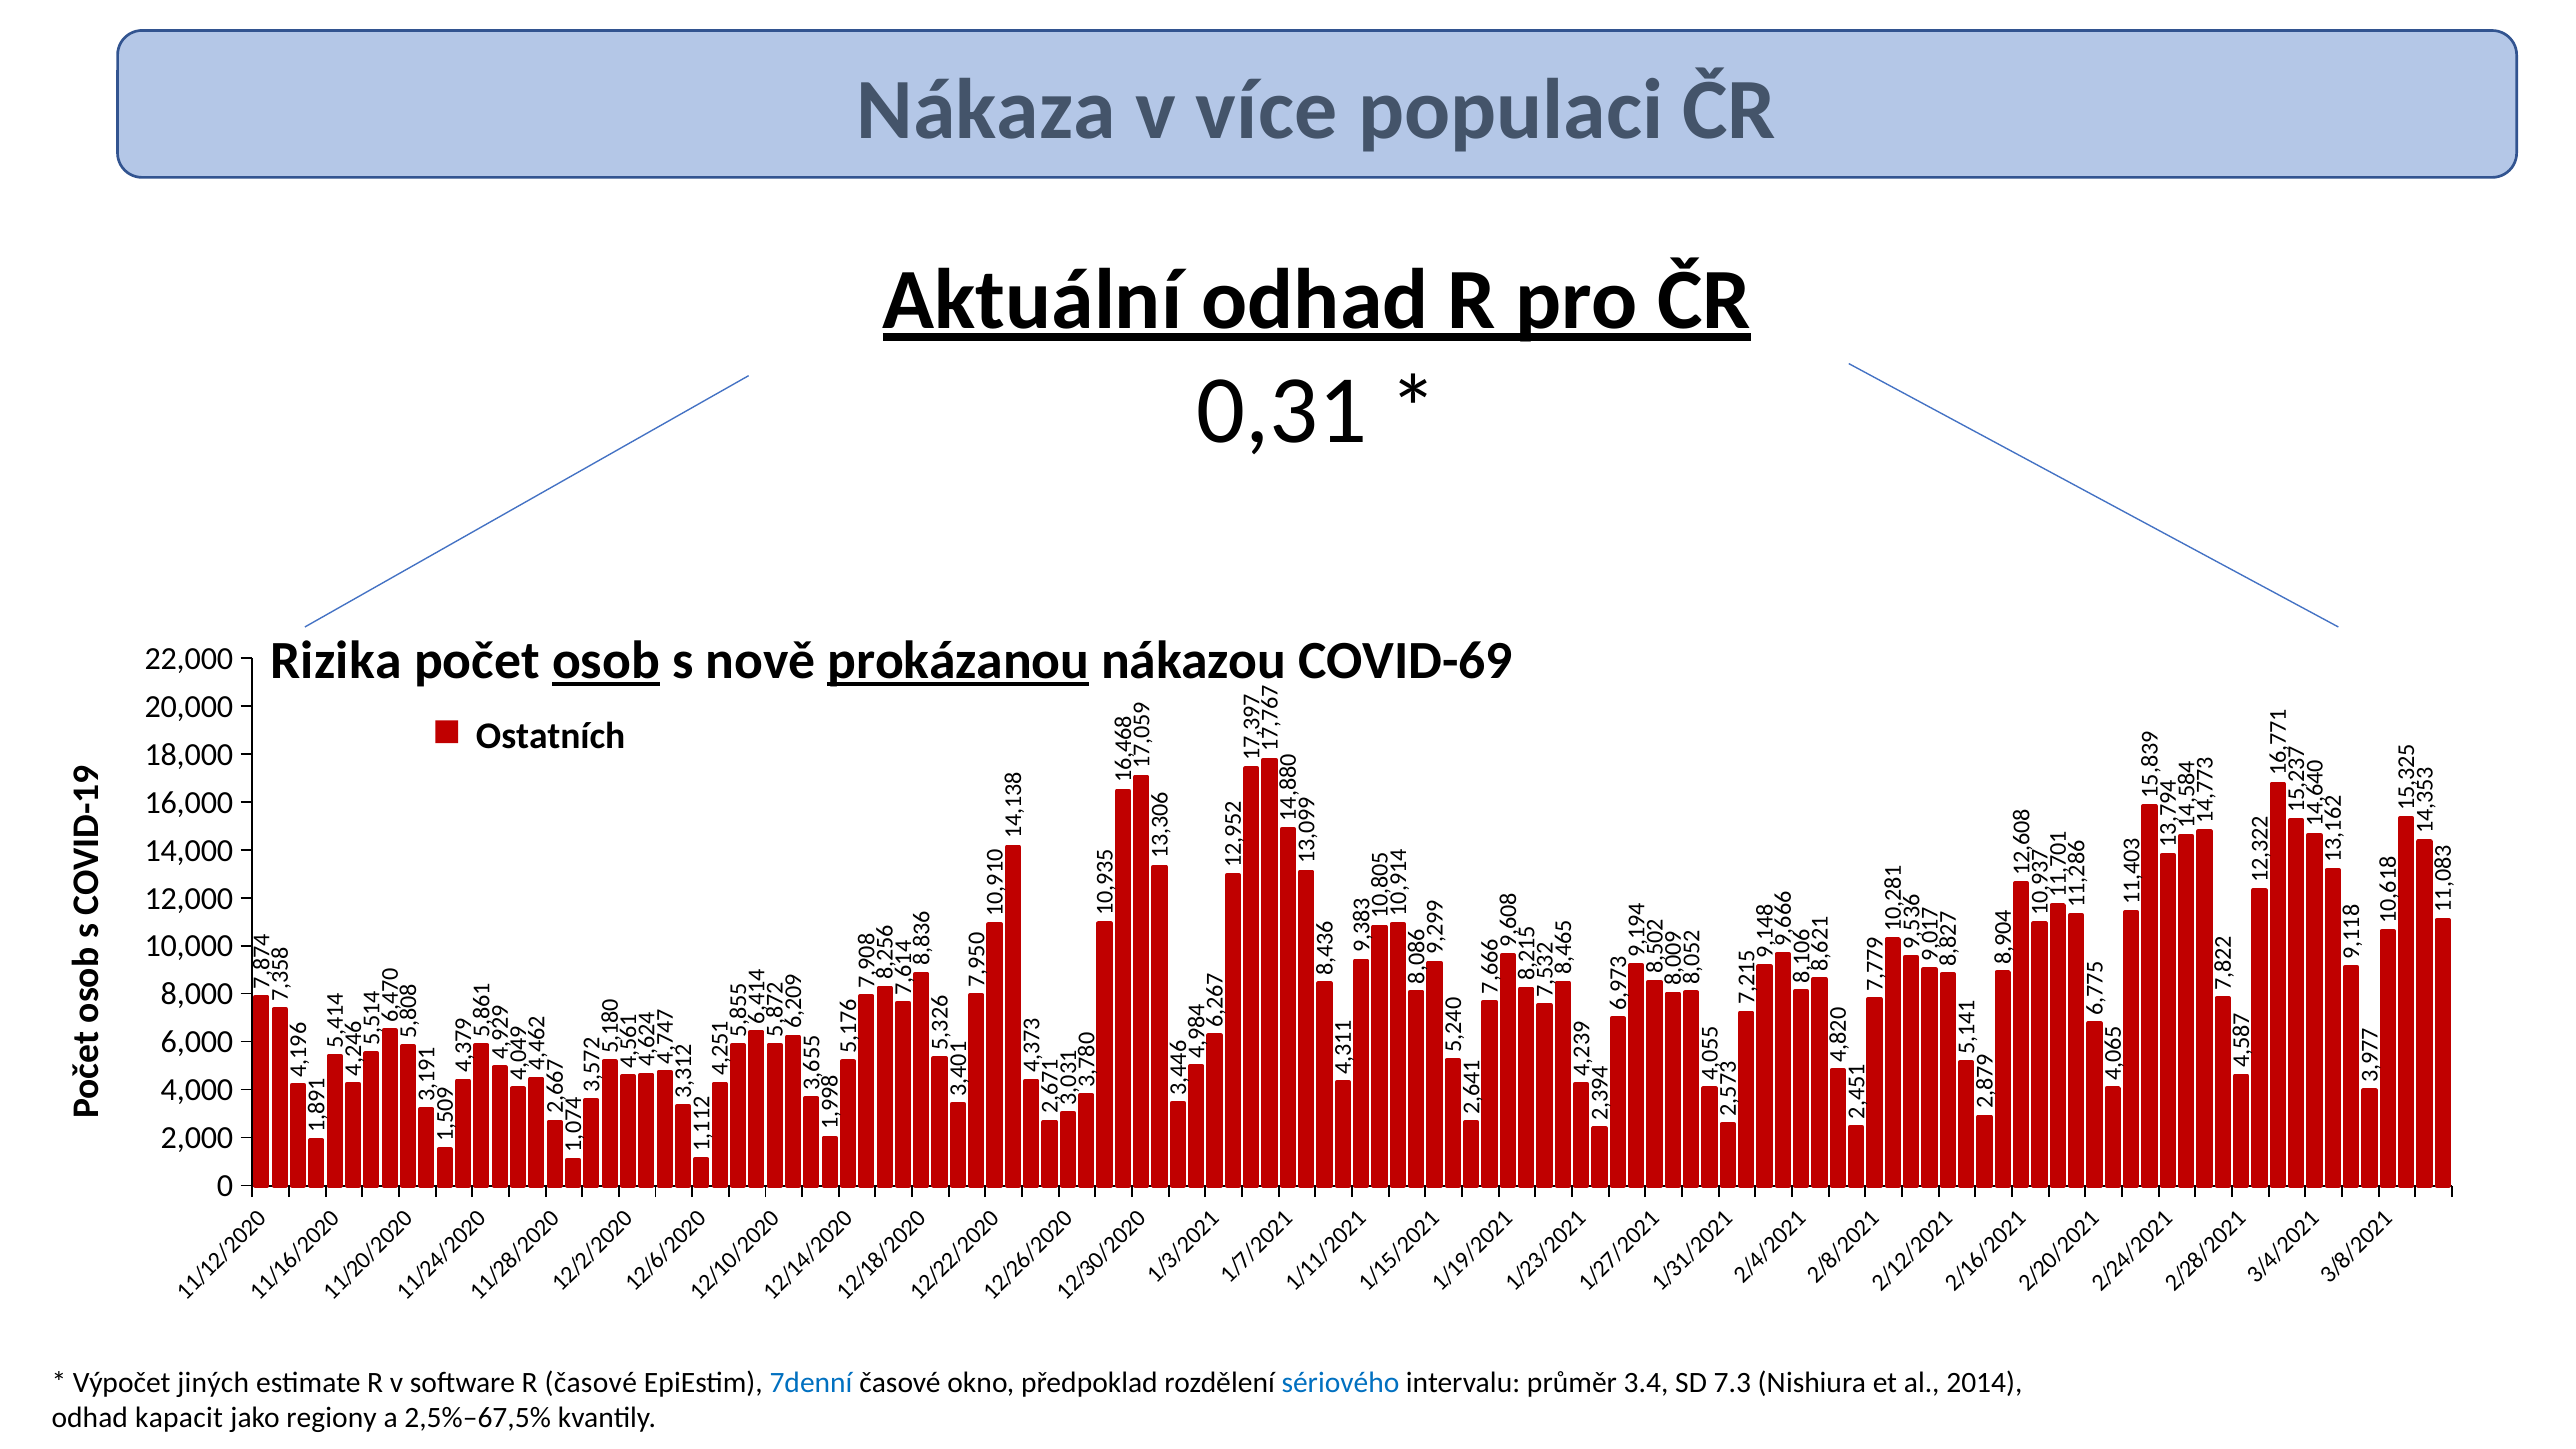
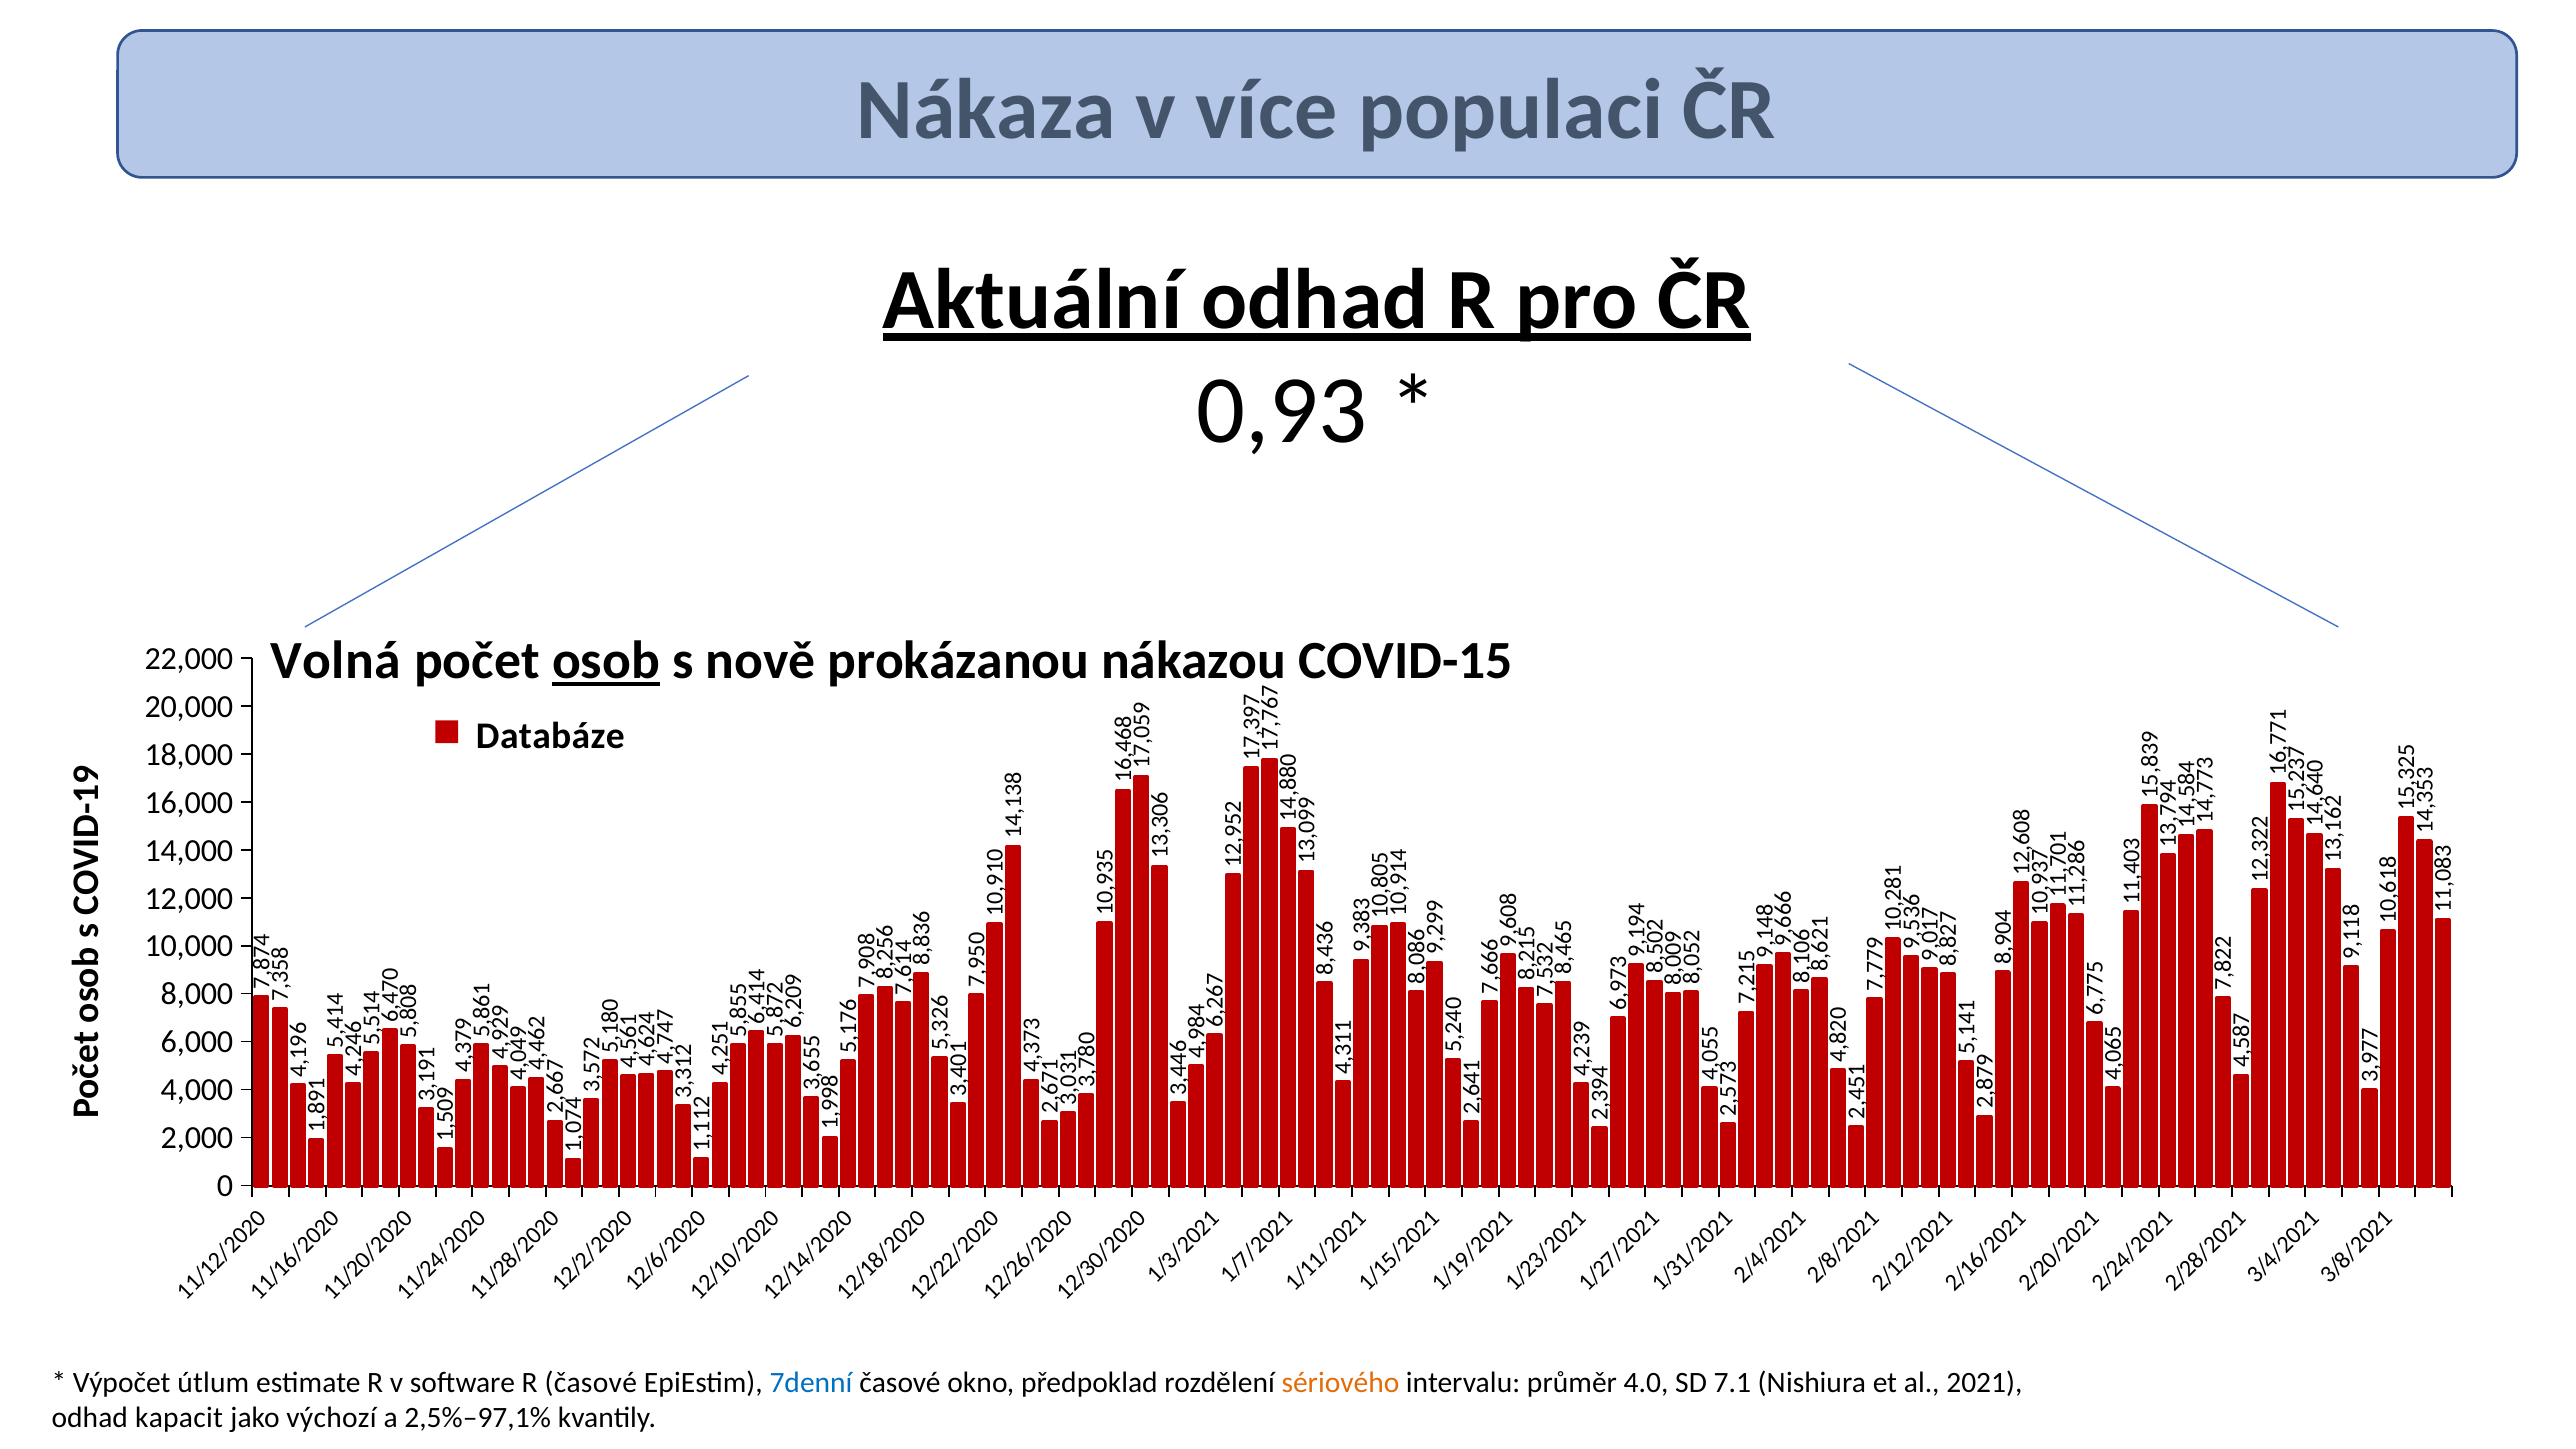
0,31: 0,31 -> 0,93 (1282, 410)
Rizika: Rizika -> Volná (336, 661)
prokázanou underline: present -> none (958, 661)
COVID-69: COVID-69 -> COVID-15 (1406, 661)
Ostatních: Ostatních -> Databáze (550, 736)
jiných: jiných -> útlum (213, 1383)
sériového colour: blue -> orange (1340, 1383)
3.4: 3.4 -> 4.0 (1646, 1383)
7.3: 7.3 -> 7.1 (1732, 1383)
2014: 2014 -> 2021 (1984, 1383)
regiony: regiony -> výchozí (331, 1418)
2,5%–67,5%: 2,5%–67,5% -> 2,5%–97,1% (478, 1418)
